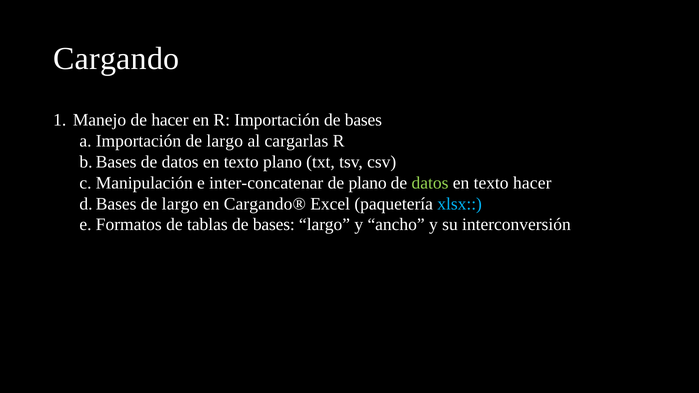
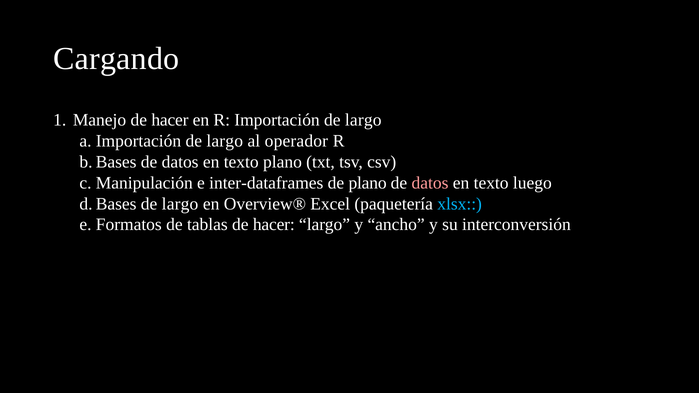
Importación de bases: bases -> largo (363, 120)
cargarlas: cargarlas -> operador (296, 141)
inter-concatenar: inter-concatenar -> inter-dataframes (266, 183)
datos colour: light green -> pink (430, 183)
texto hacer: hacer -> luego (532, 183)
Cargando®: Cargando® -> Overview® (265, 204)
tablas de bases: bases -> hacer (274, 225)
